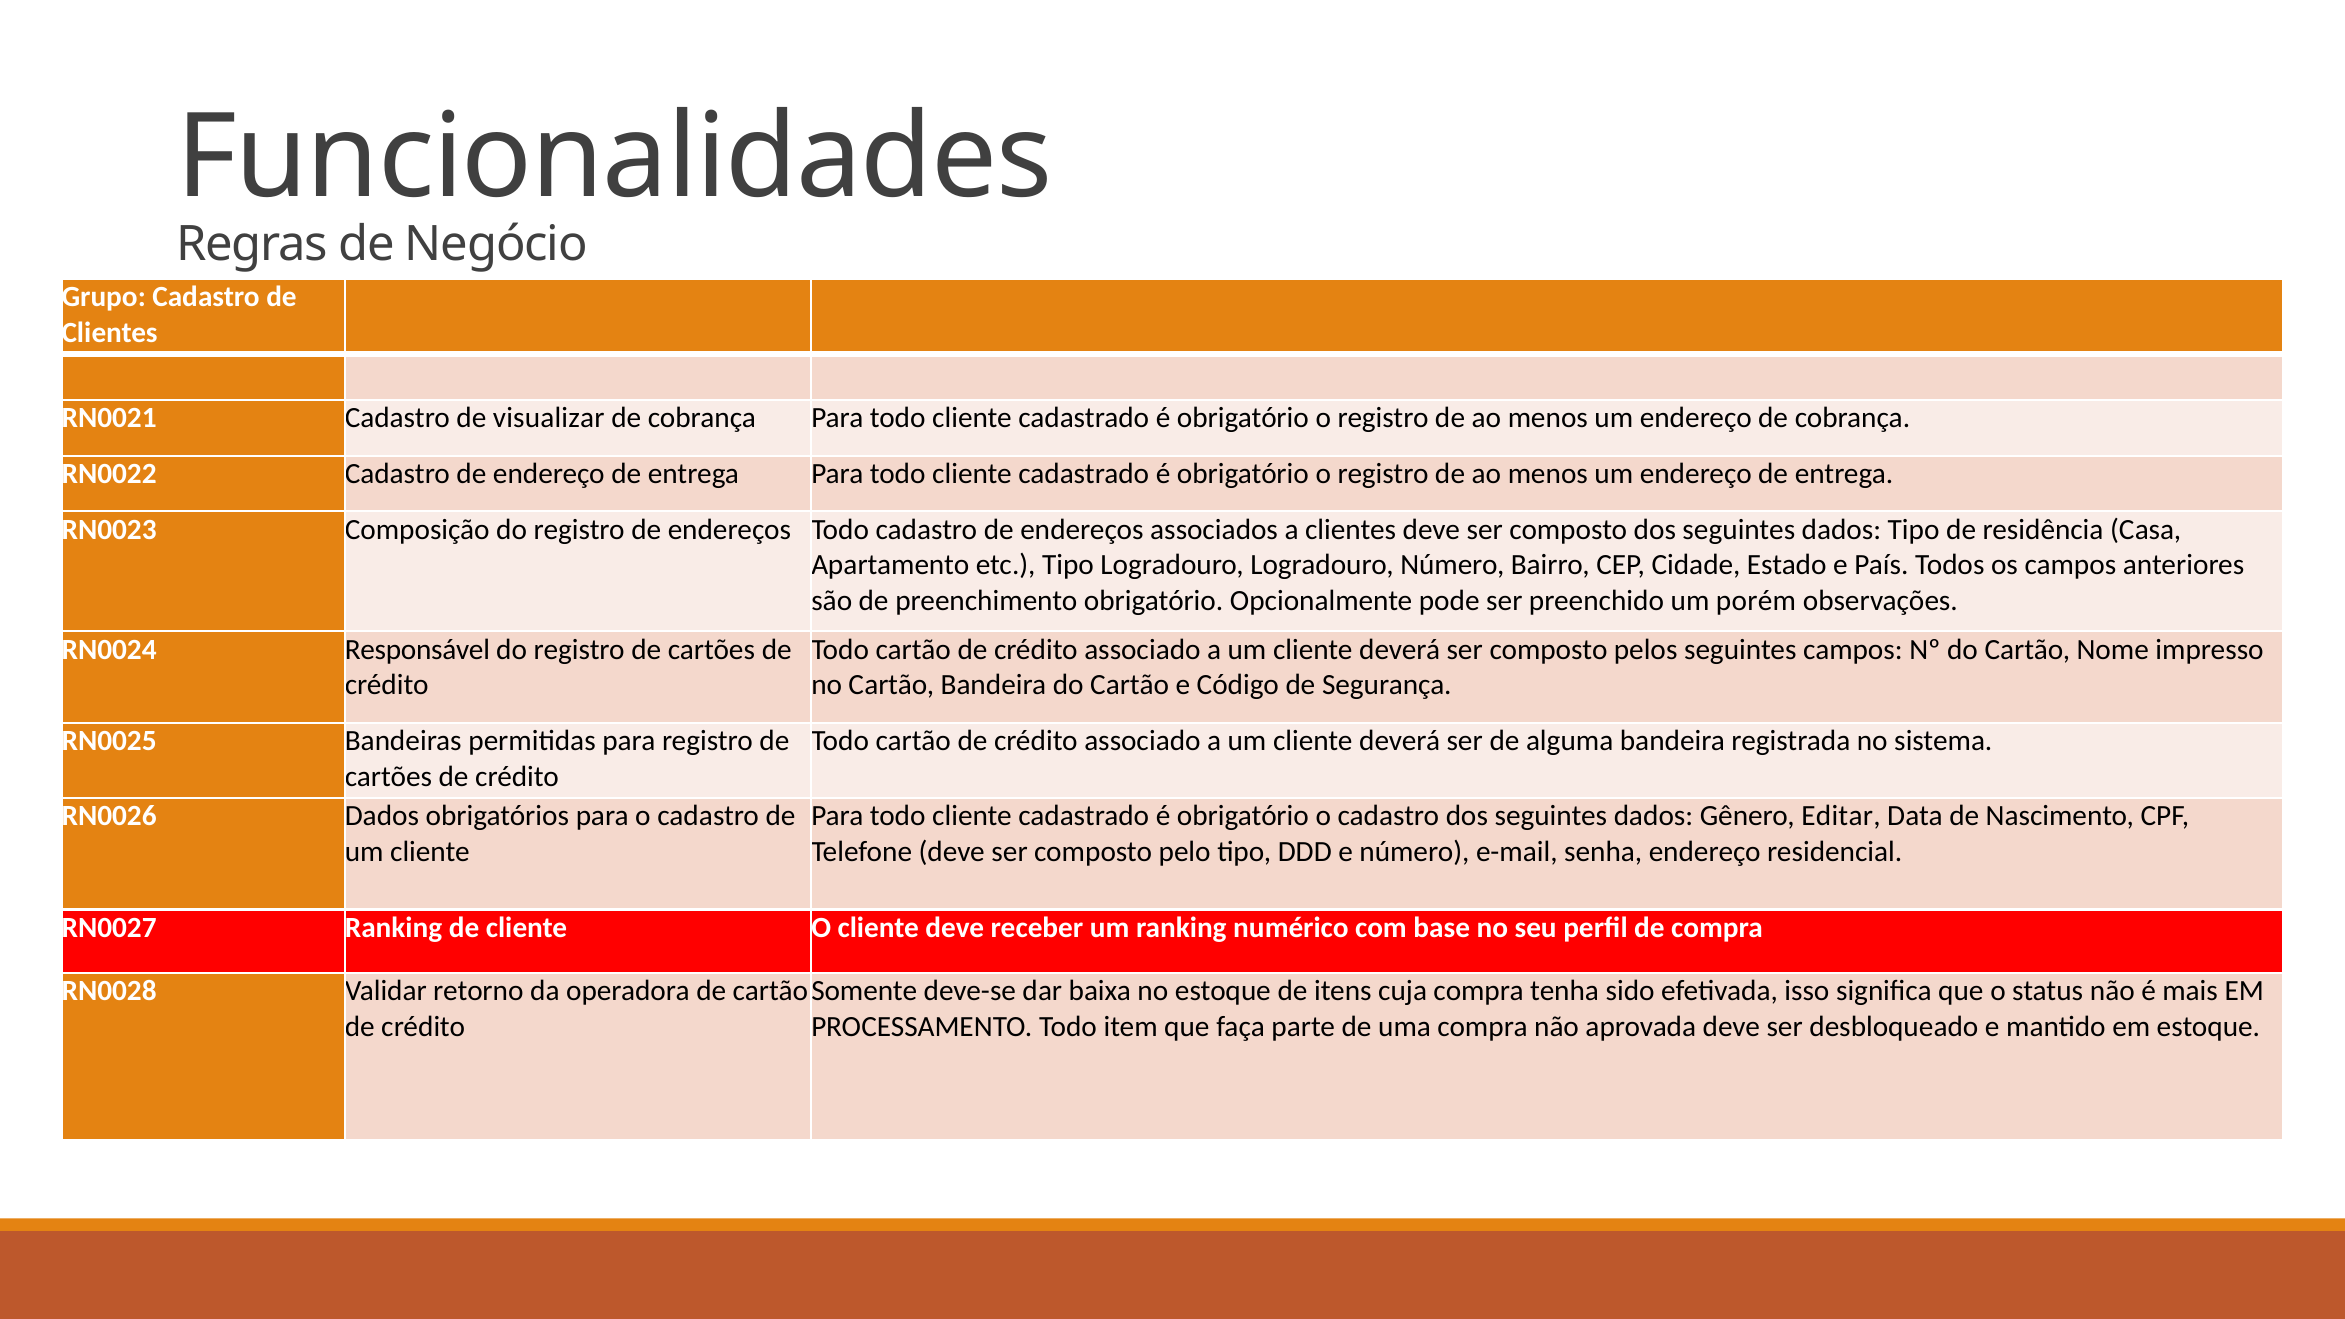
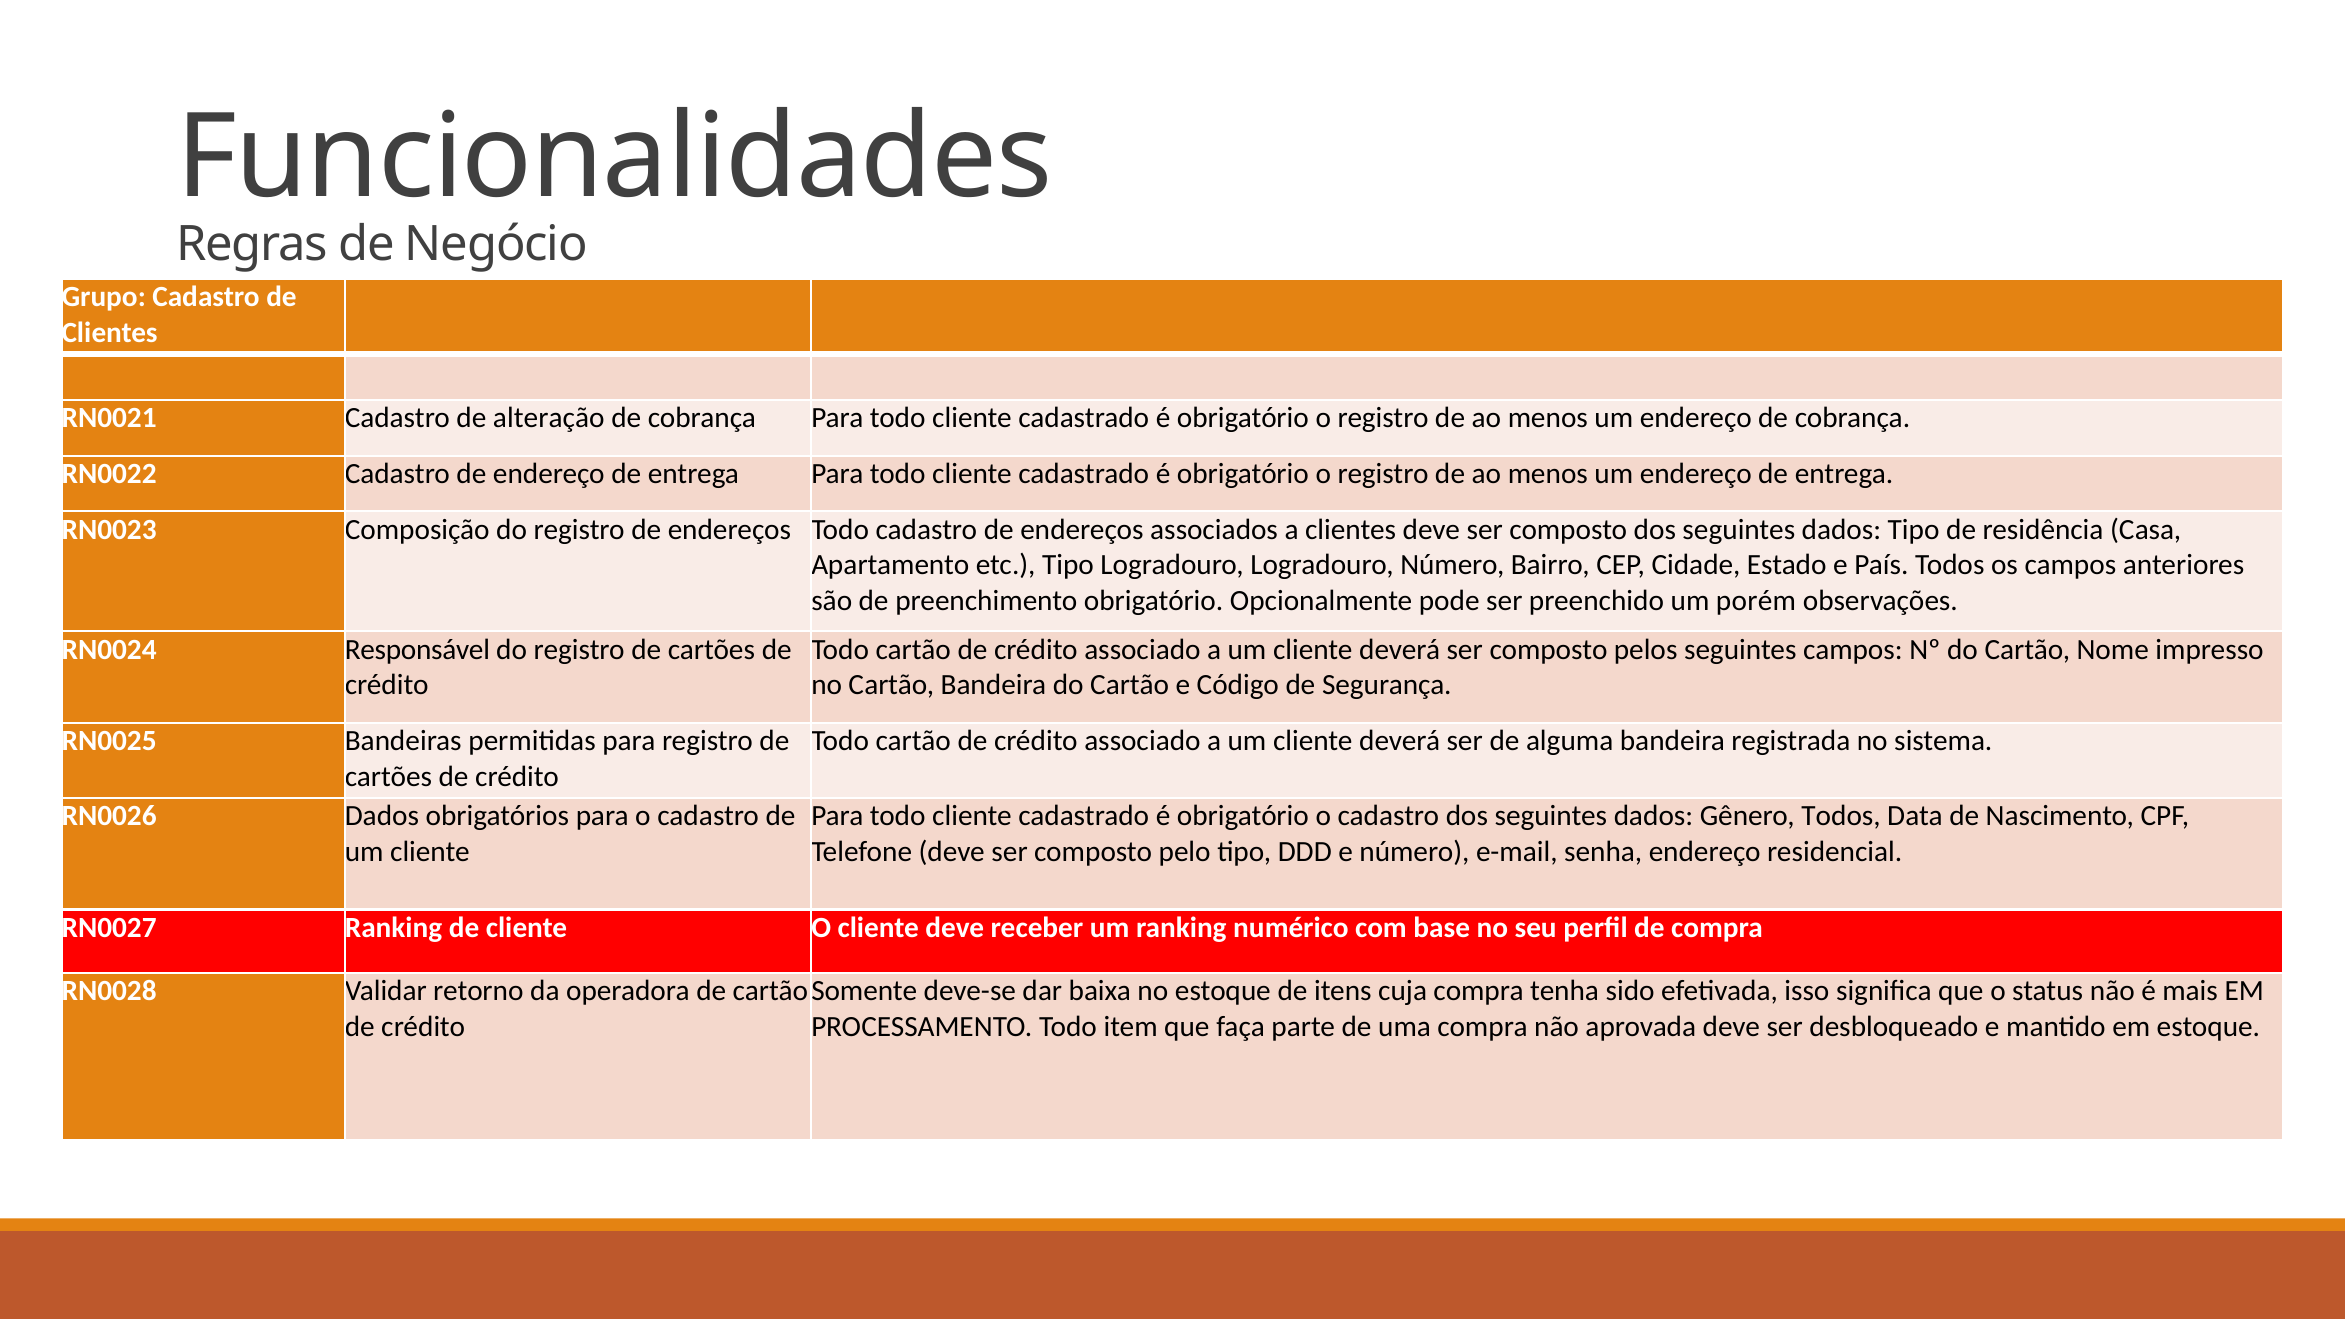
visualizar: visualizar -> alteração (549, 418)
Gênero Editar: Editar -> Todos (1841, 816)
